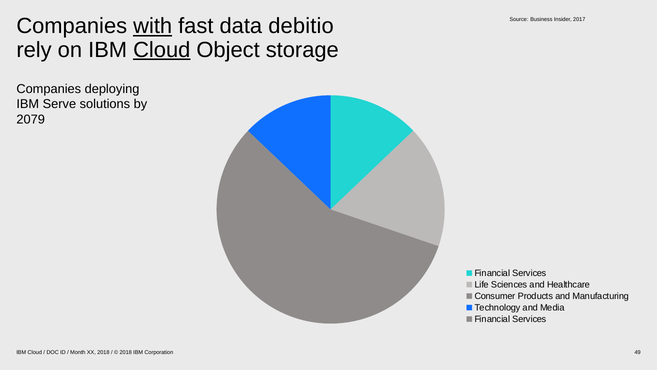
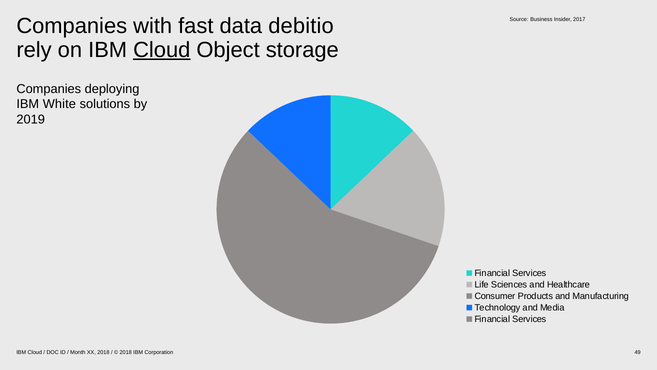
with underline: present -> none (153, 26)
Serve: Serve -> White (59, 104)
2079: 2079 -> 2019 (31, 119)
